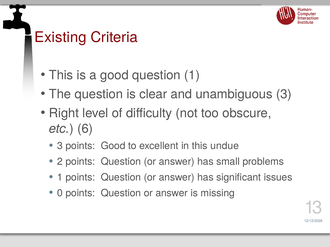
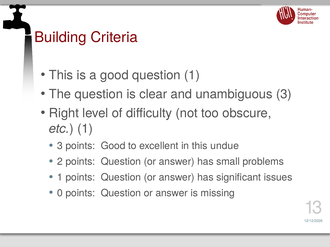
Existing: Existing -> Building (60, 37)
etc 6: 6 -> 1 (85, 129)
